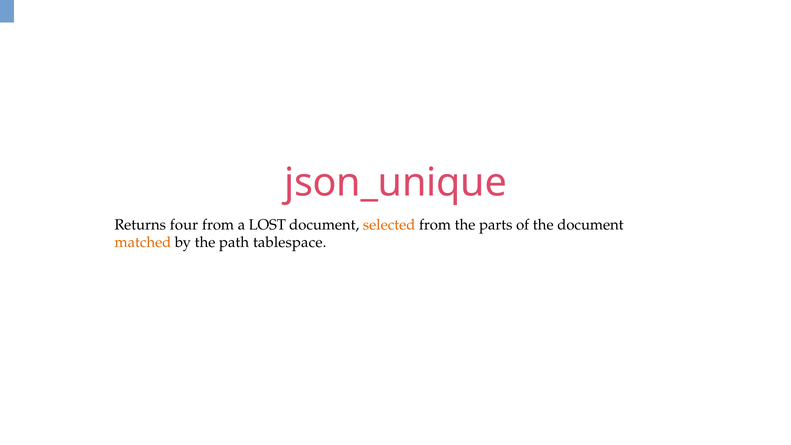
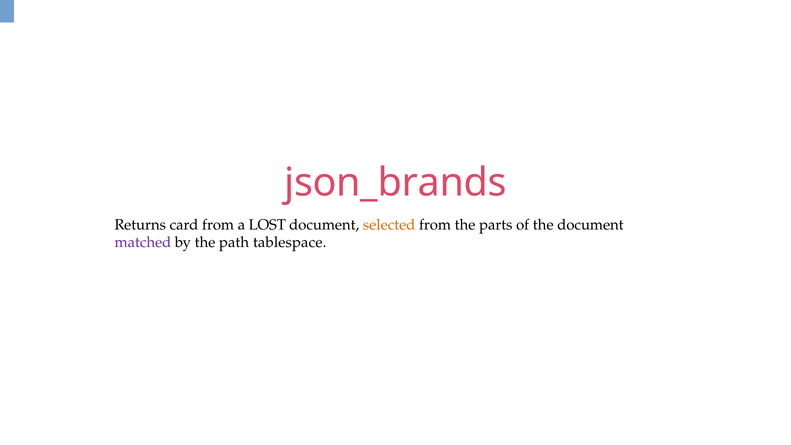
json_unique: json_unique -> json_brands (396, 183)
four: four -> card (184, 225)
matched colour: orange -> purple (143, 243)
